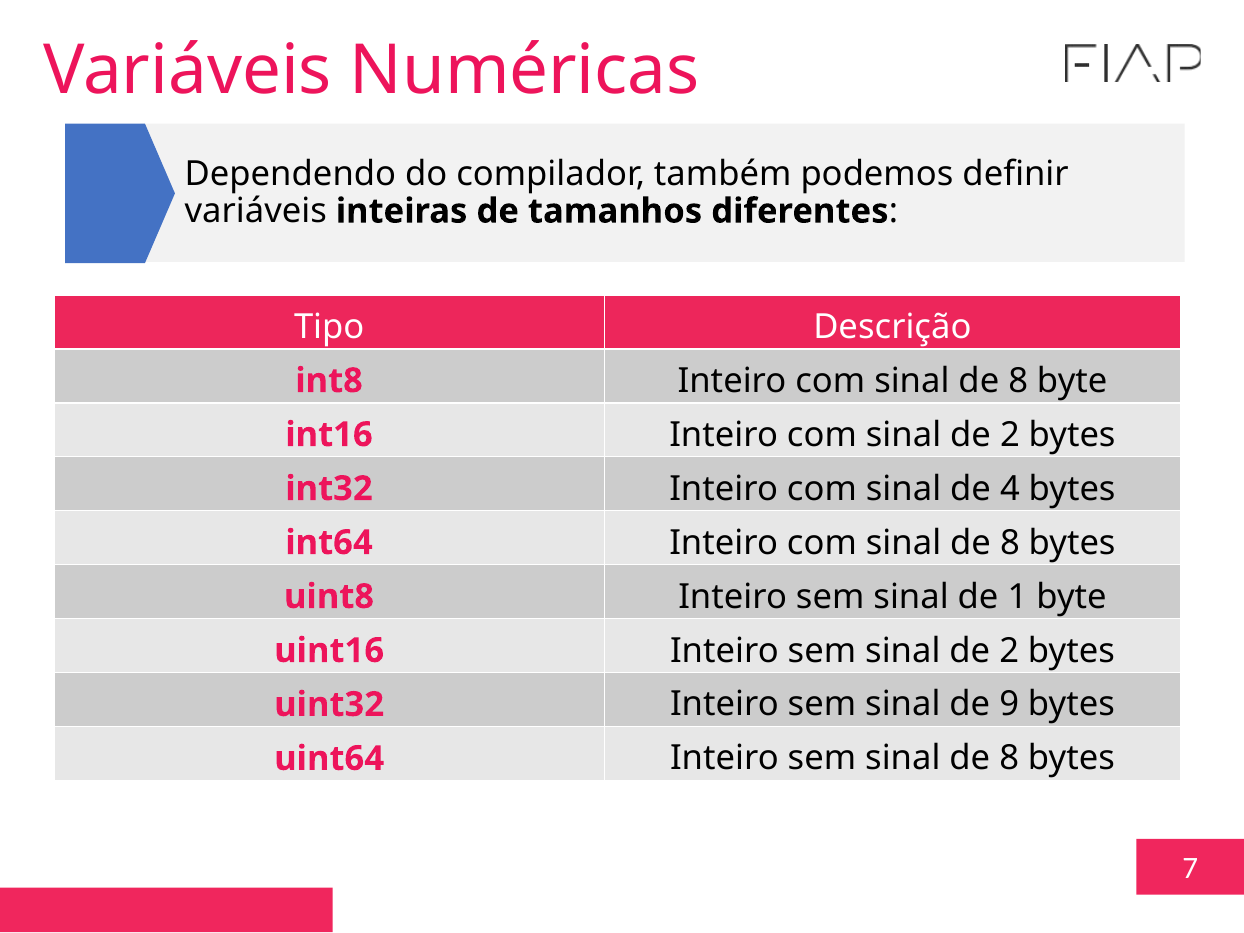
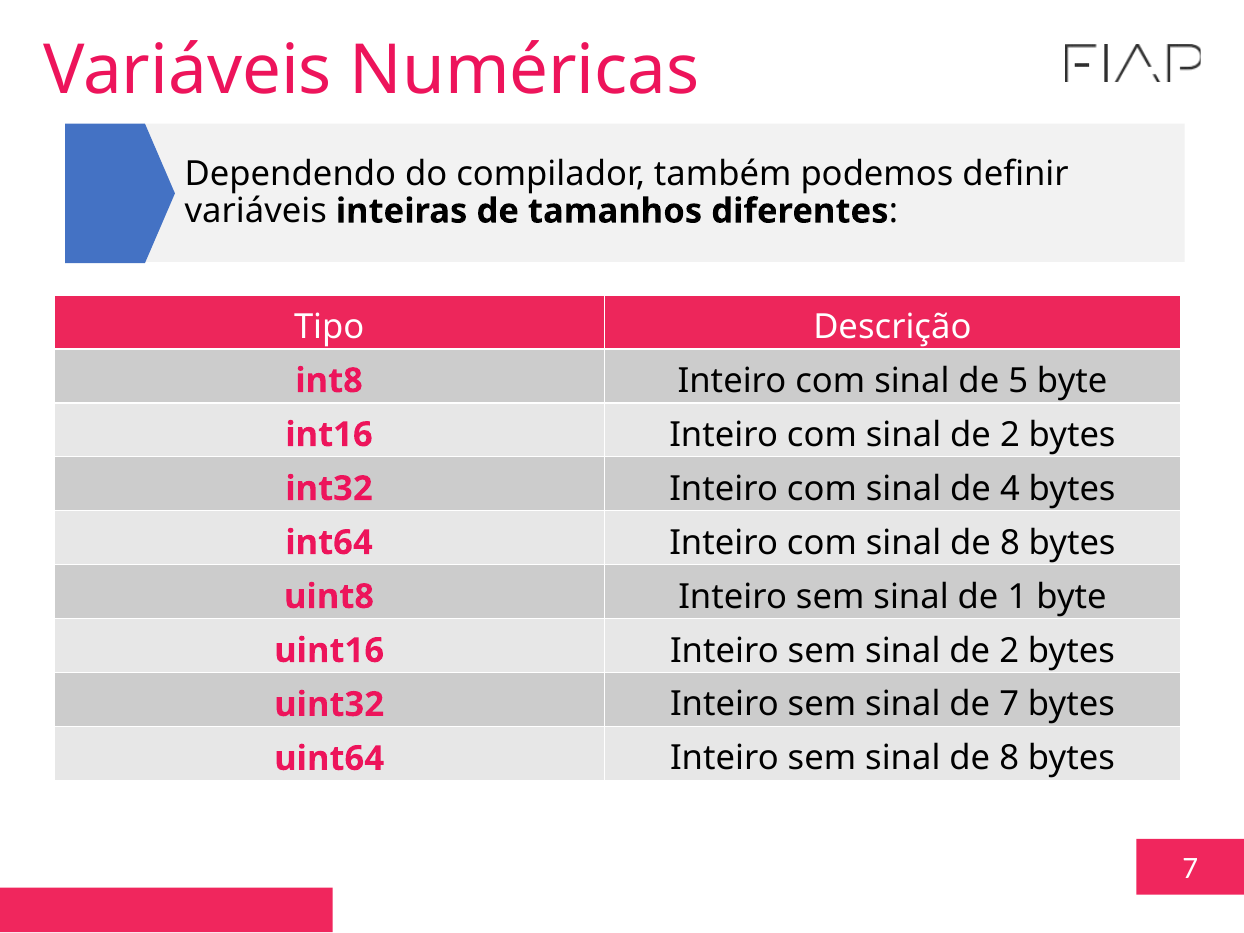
8: 8 -> 5 (1018, 381)
de 9: 9 -> 7 (1009, 705)
